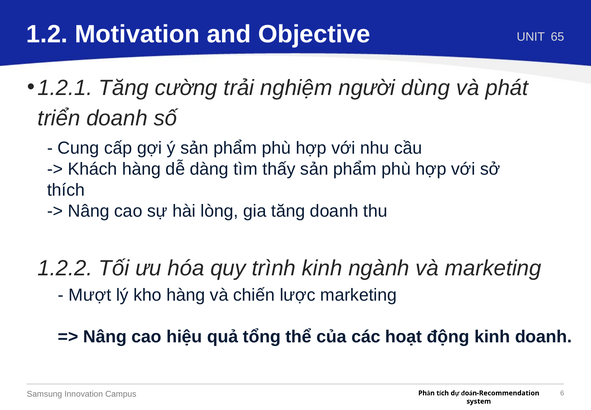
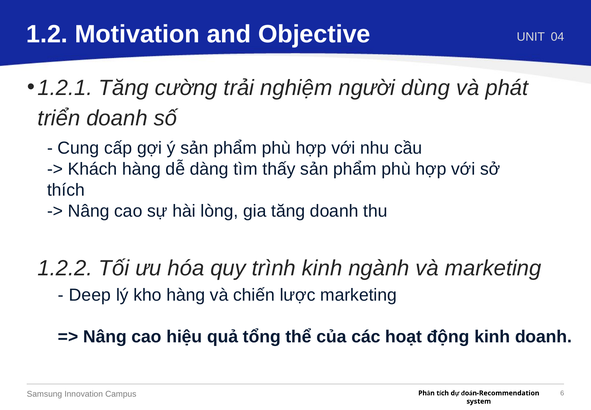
65: 65 -> 04 (558, 37)
Mượt: Mượt -> Deep (90, 294)
